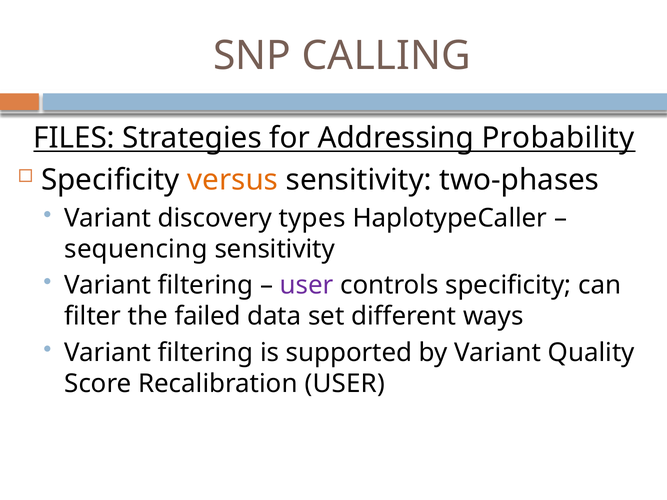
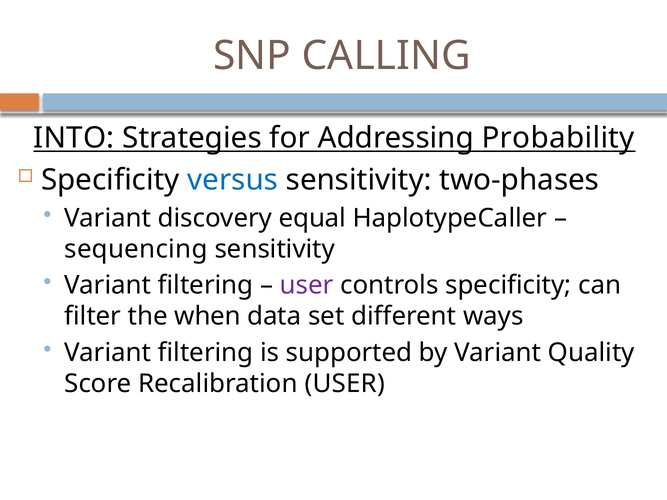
FILES: FILES -> INTO (74, 138)
versus colour: orange -> blue (233, 180)
types: types -> equal (312, 218)
failed: failed -> when (208, 317)
